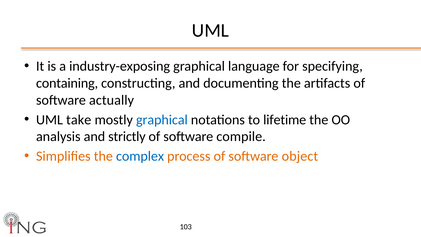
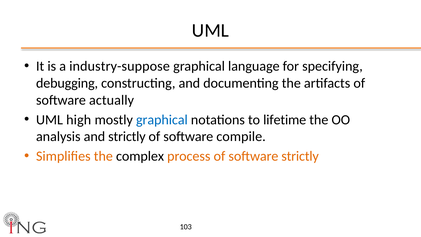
industry-exposing: industry-exposing -> industry-suppose (120, 66)
containing: containing -> debugging (67, 83)
take: take -> high (79, 120)
complex colour: blue -> black (140, 156)
software object: object -> strictly (300, 156)
